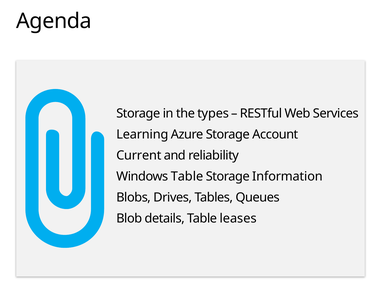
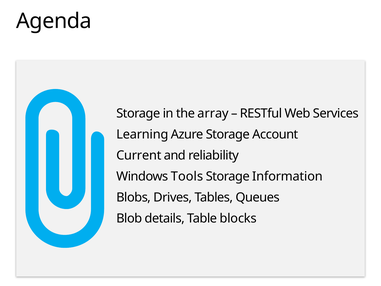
types: types -> array (213, 113)
Windows Table: Table -> Tools (187, 176)
leases: leases -> blocks (238, 218)
